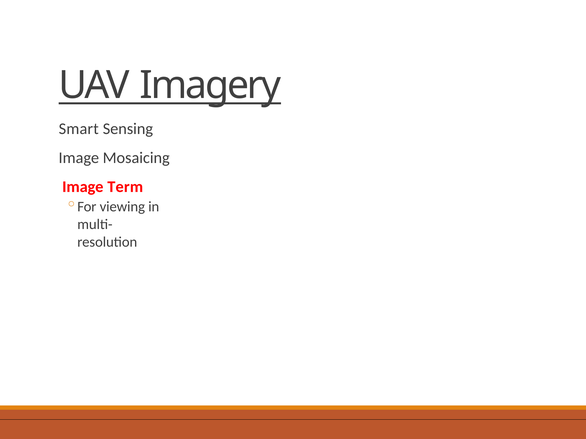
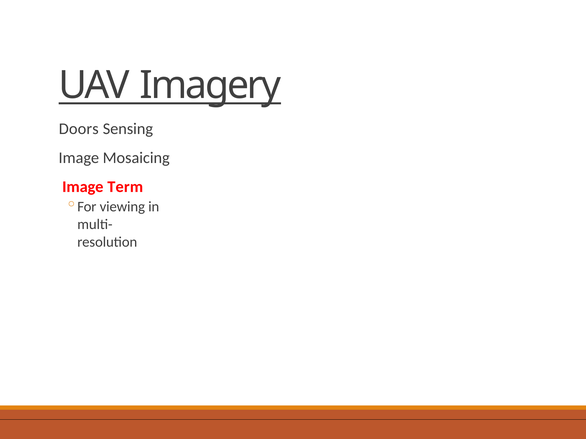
Smart: Smart -> Doors (79, 129)
